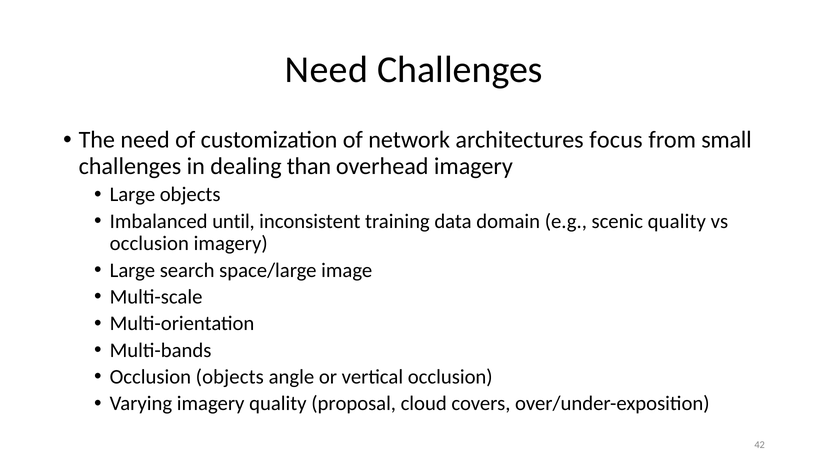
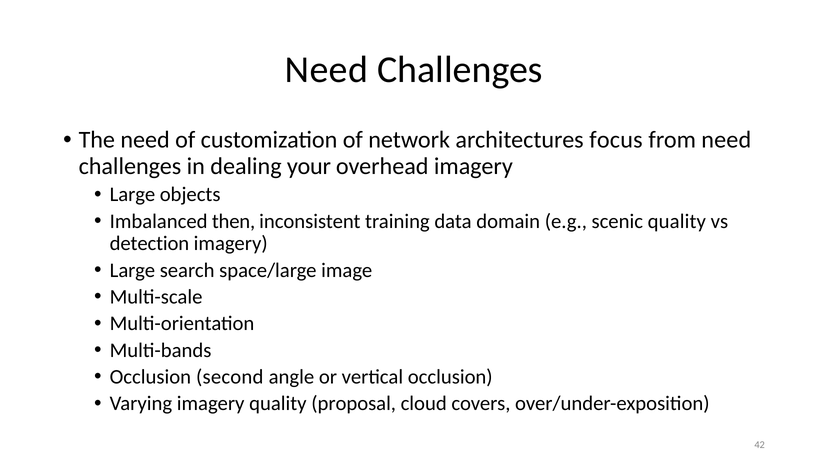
from small: small -> need (726, 140)
than: than -> your (309, 166)
until: until -> then (234, 221)
occlusion: occlusion -> detection (149, 244)
Occlusion objects: objects -> second (230, 377)
